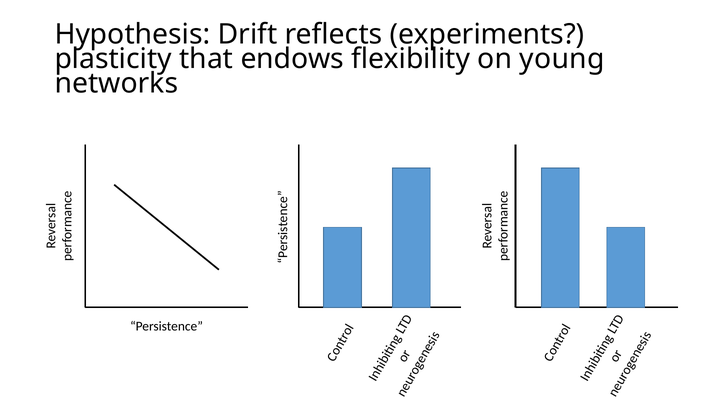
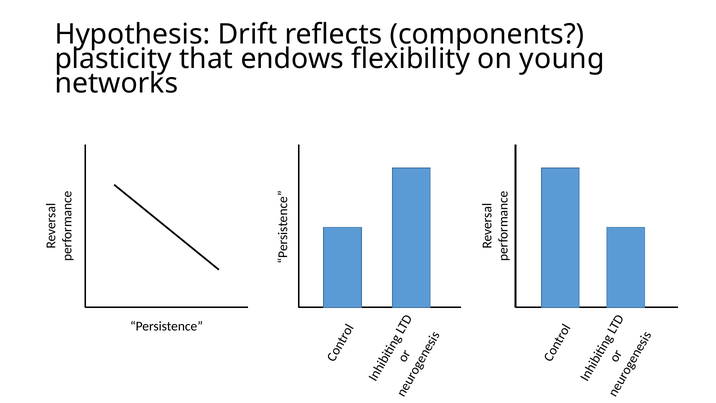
experiments: experiments -> components (487, 34)
